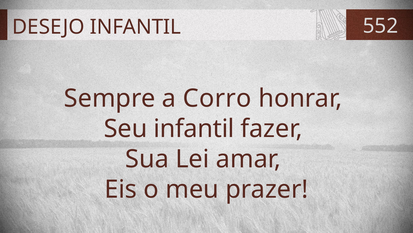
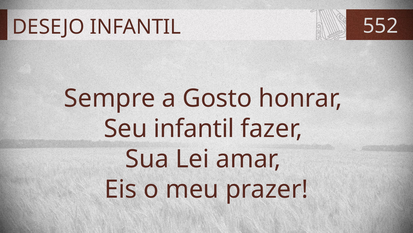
Corro: Corro -> Gosto (217, 98)
